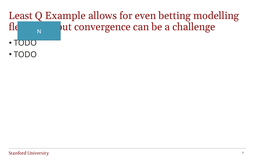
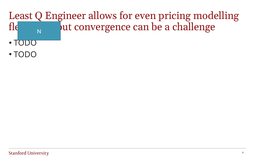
Example: Example -> Engineer (65, 16)
betting: betting -> pricing (175, 16)
